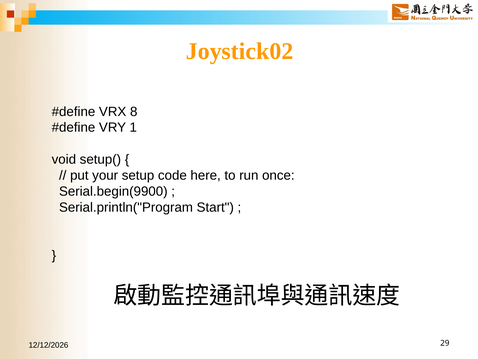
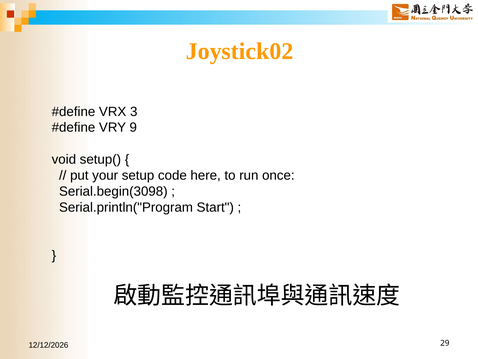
8: 8 -> 3 (134, 111)
1: 1 -> 9 (133, 127)
Serial.begin(9900: Serial.begin(9900 -> Serial.begin(3098 (113, 191)
